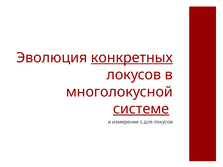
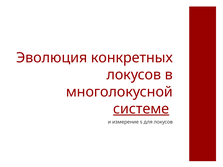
конкретных underline: present -> none (132, 58)
